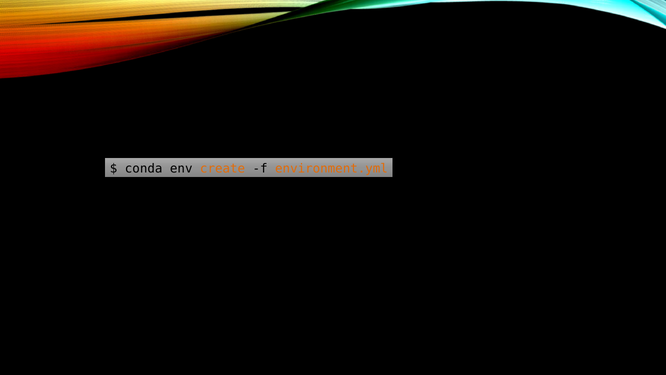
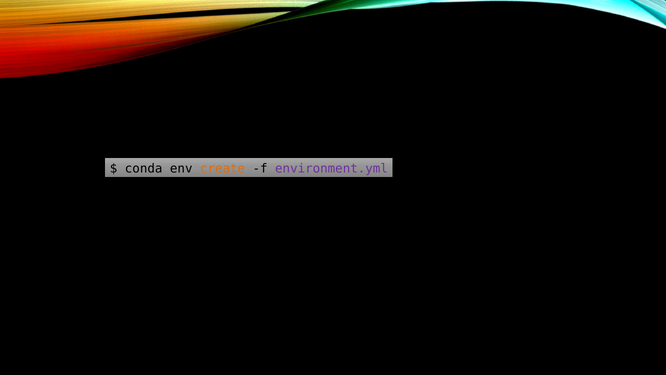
environment.yml colour: orange -> purple (331, 168)
